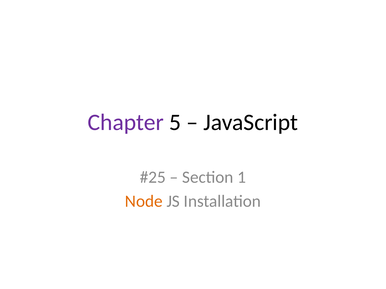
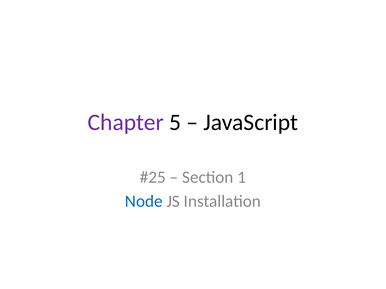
Node colour: orange -> blue (144, 202)
